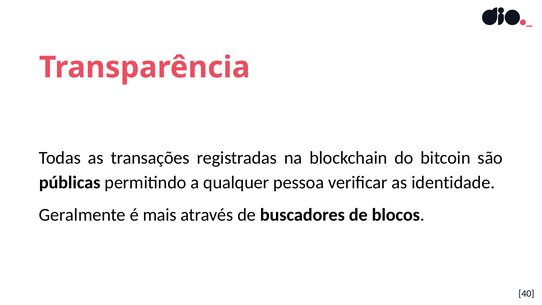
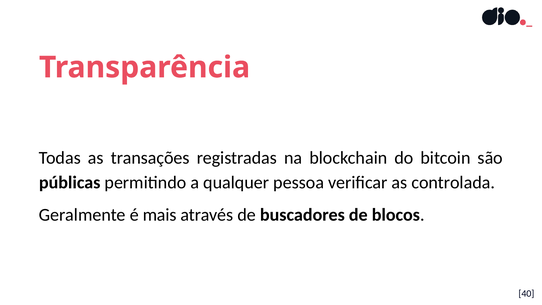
identidade: identidade -> controlada (453, 182)
